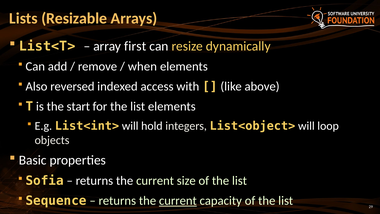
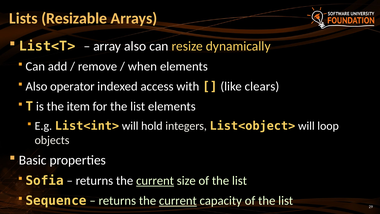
array first: first -> also (135, 46)
reversed: reversed -> operator (72, 86)
above: above -> clears (262, 86)
start: start -> item (78, 106)
current underline: none -> present (155, 181)
